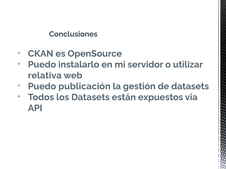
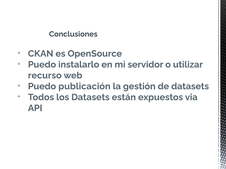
relativa: relativa -> recurso (45, 76)
